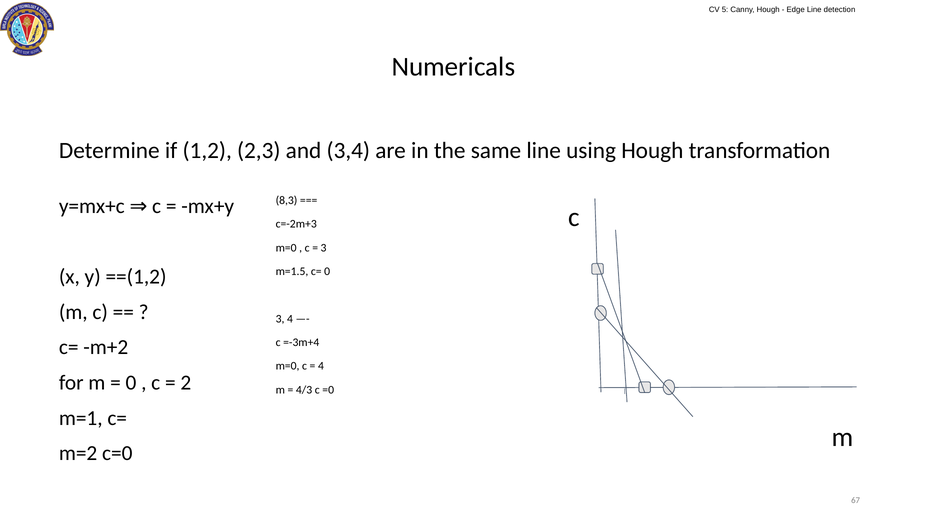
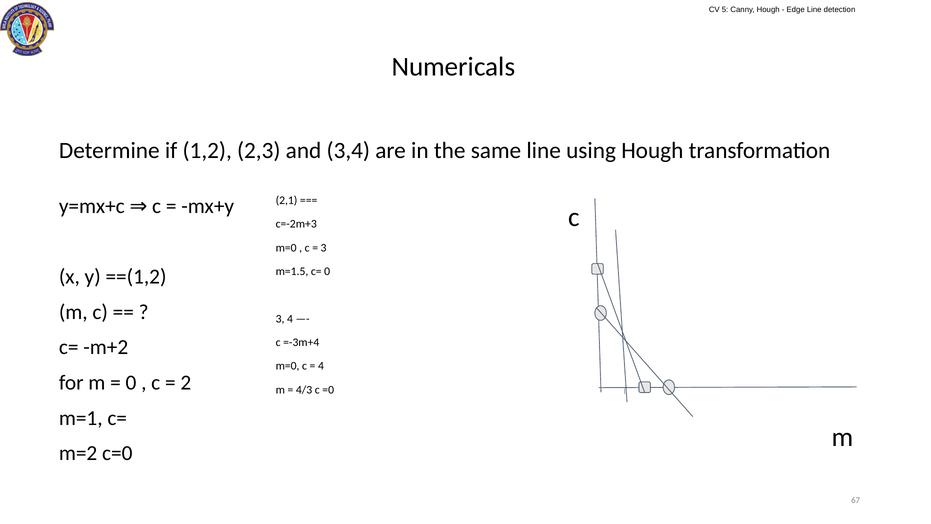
8,3: 8,3 -> 2,1 (287, 200)
